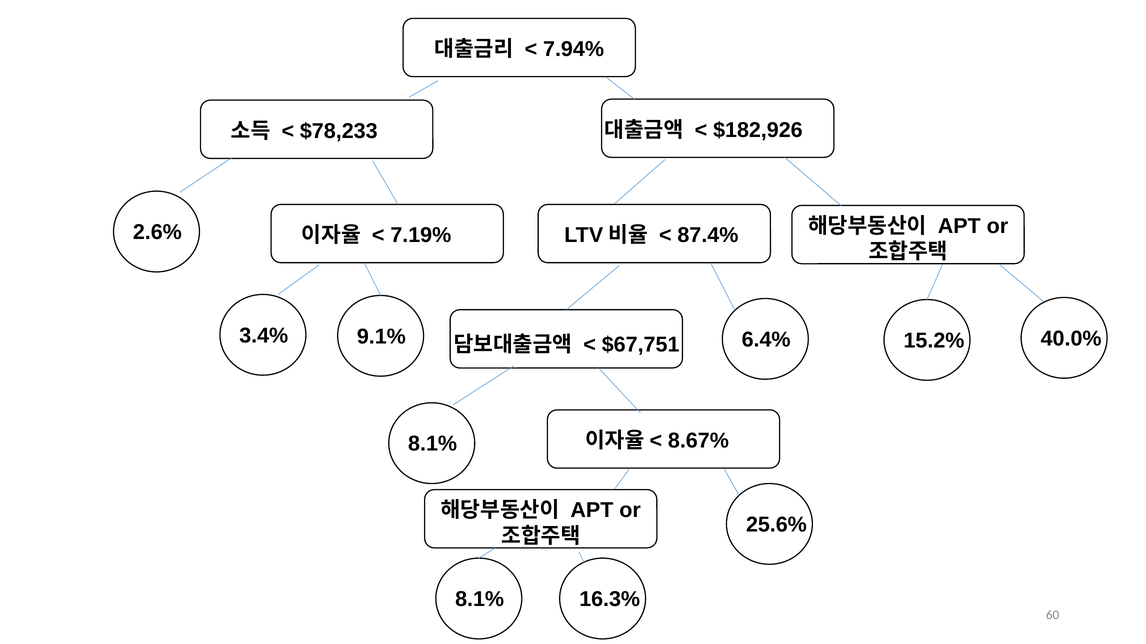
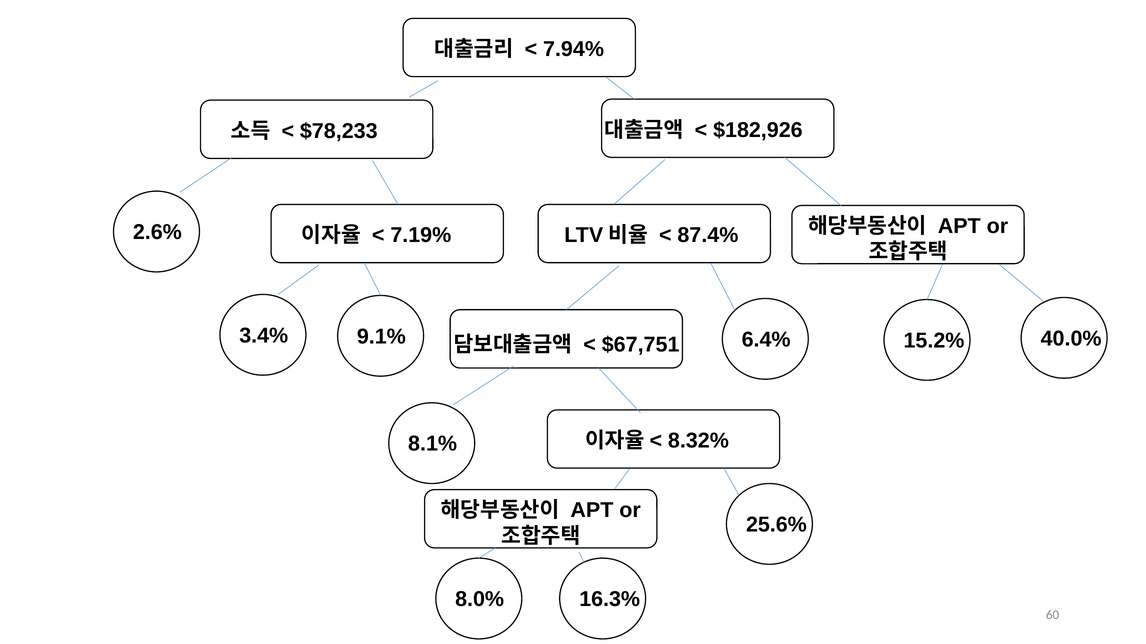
8.67%: 8.67% -> 8.32% (698, 441)
8.1%: 8.1% -> 8.0% (480, 600)
